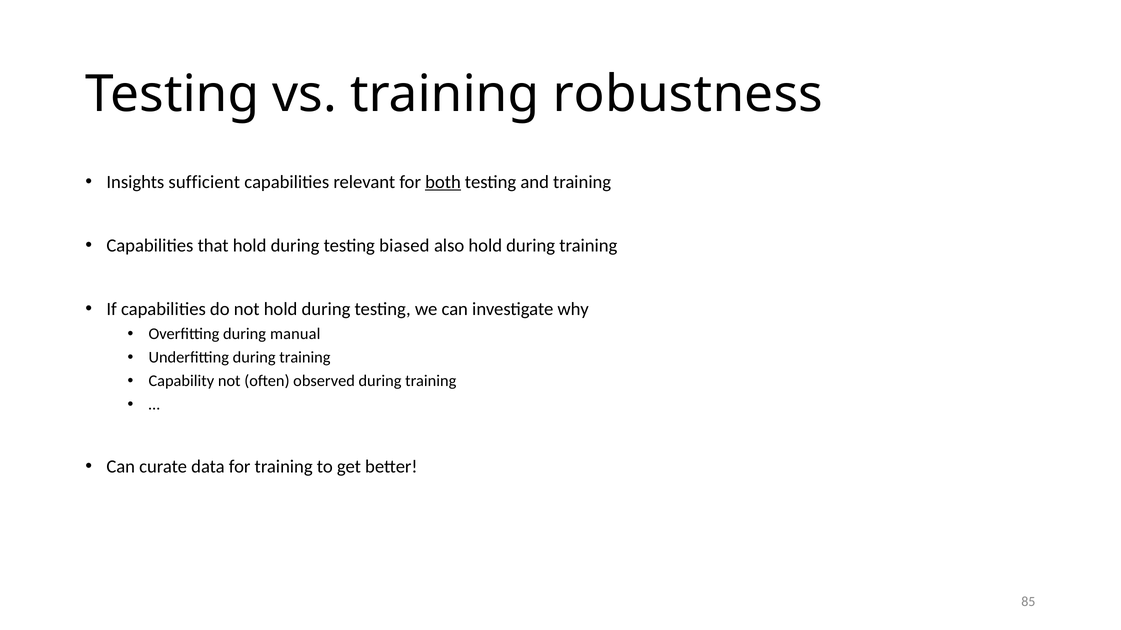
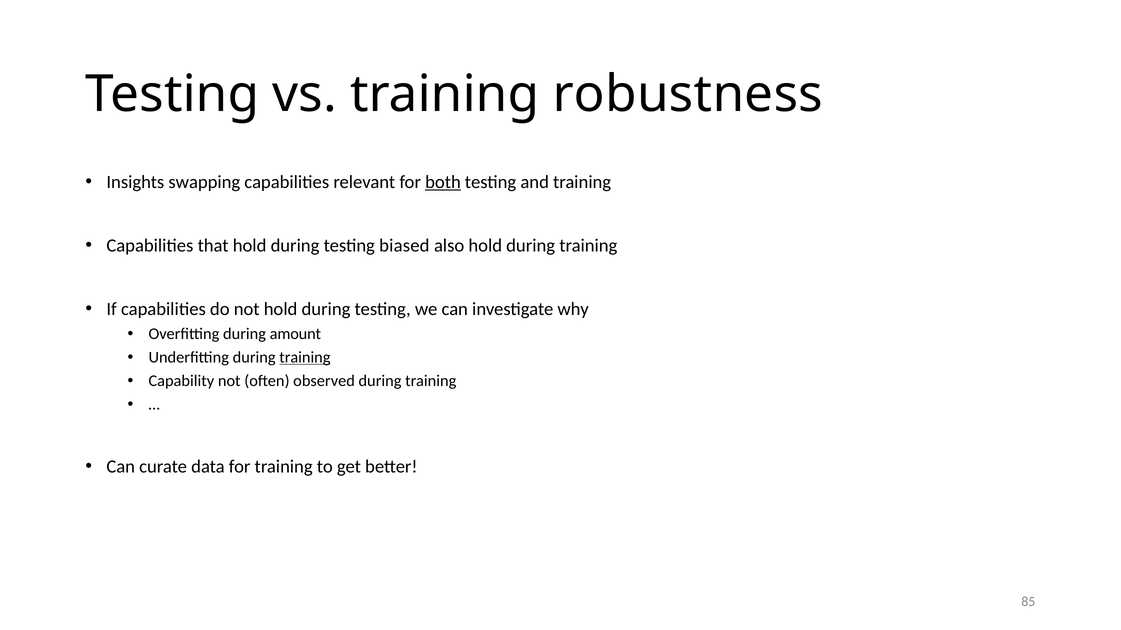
sufficient: sufficient -> swapping (204, 182)
manual: manual -> amount (295, 334)
training underline: none -> present (305, 358)
